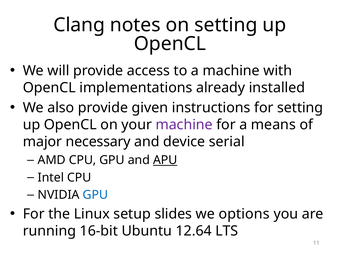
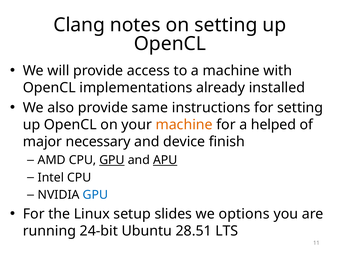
given: given -> same (150, 108)
machine colour: purple -> orange (184, 125)
means: means -> helped (273, 125)
serial: serial -> finish (227, 142)
GPU underline: none -> present (112, 160)
16-bit: 16-bit -> 24-bit (99, 231)
12.64: 12.64 -> 28.51 (194, 231)
